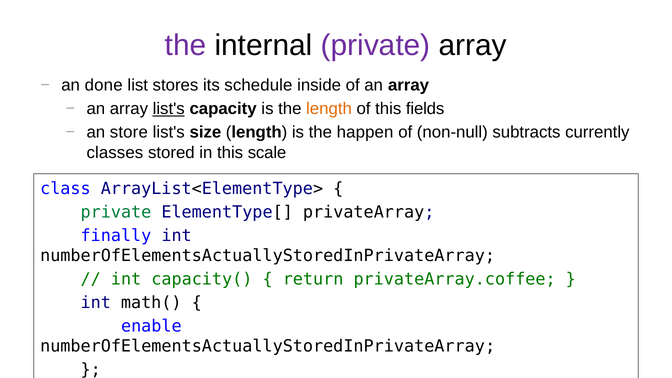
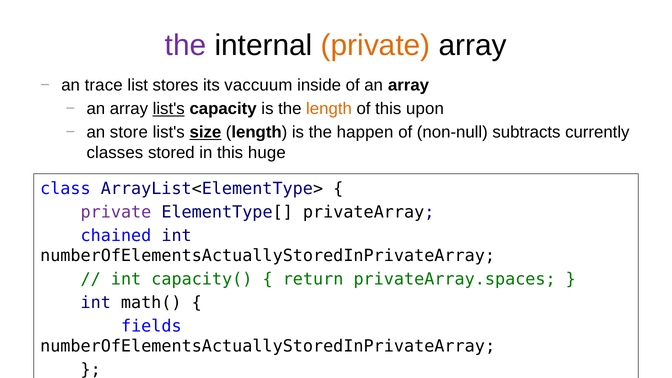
private colour: purple -> orange (376, 45)
done: done -> trace (104, 85)
schedule: schedule -> vaccuum (258, 85)
fields: fields -> upon (425, 109)
size underline: none -> present (205, 132)
scale: scale -> huge (267, 153)
private colour: green -> purple (116, 212)
finally: finally -> chained (116, 236)
privateArray.coffee: privateArray.coffee -> privateArray.spaces (455, 279)
enable: enable -> fields (151, 326)
